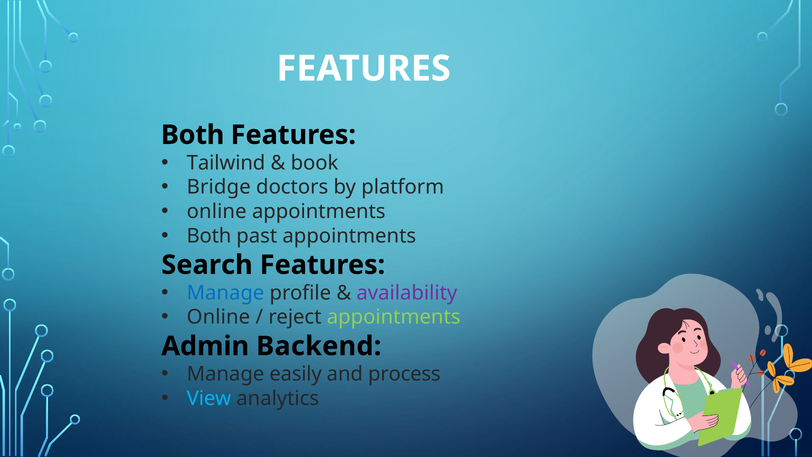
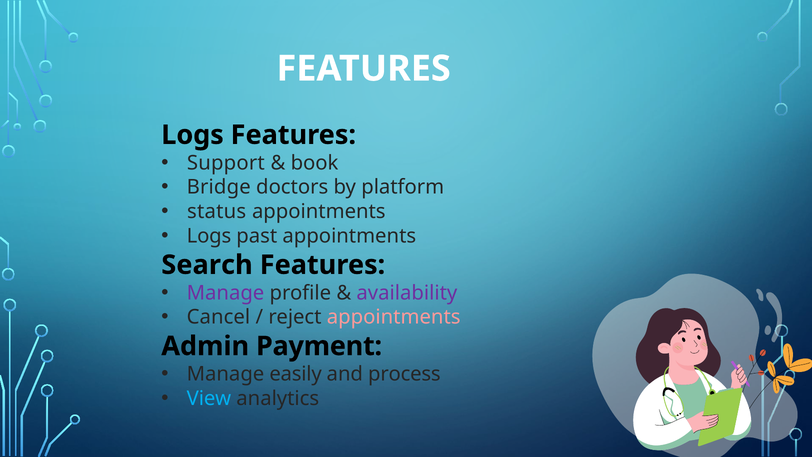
Both: Both -> Logs (193, 135)
Tailwind: Tailwind -> Support (226, 163)
online: online -> status (217, 212)
Both: Both -> Logs (209, 236)
Manage colour: blue -> purple (226, 293)
Online: Online -> Cancel (218, 317)
appointments colour: light green -> pink (394, 317)
Backend: Backend -> Payment (319, 346)
